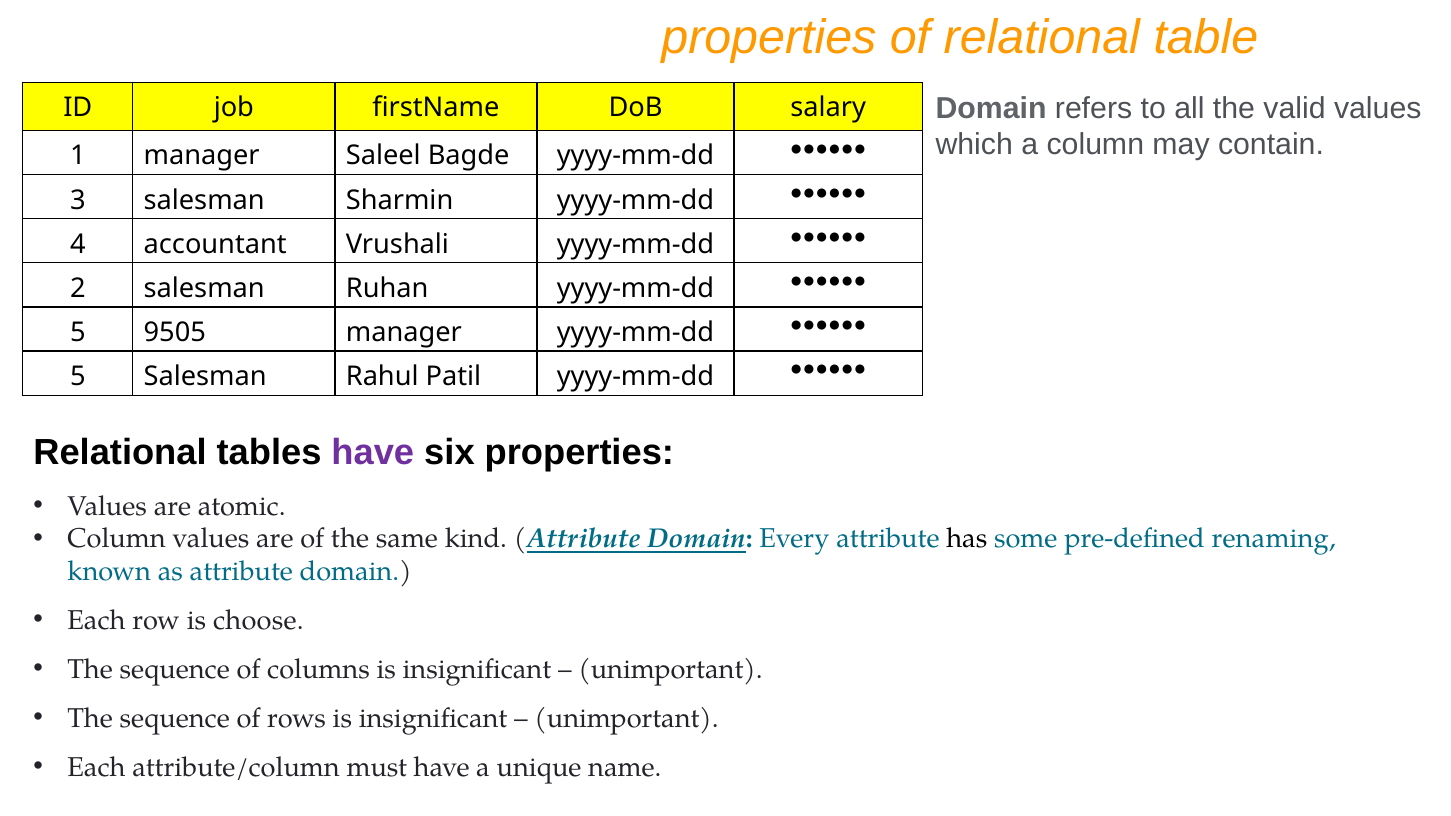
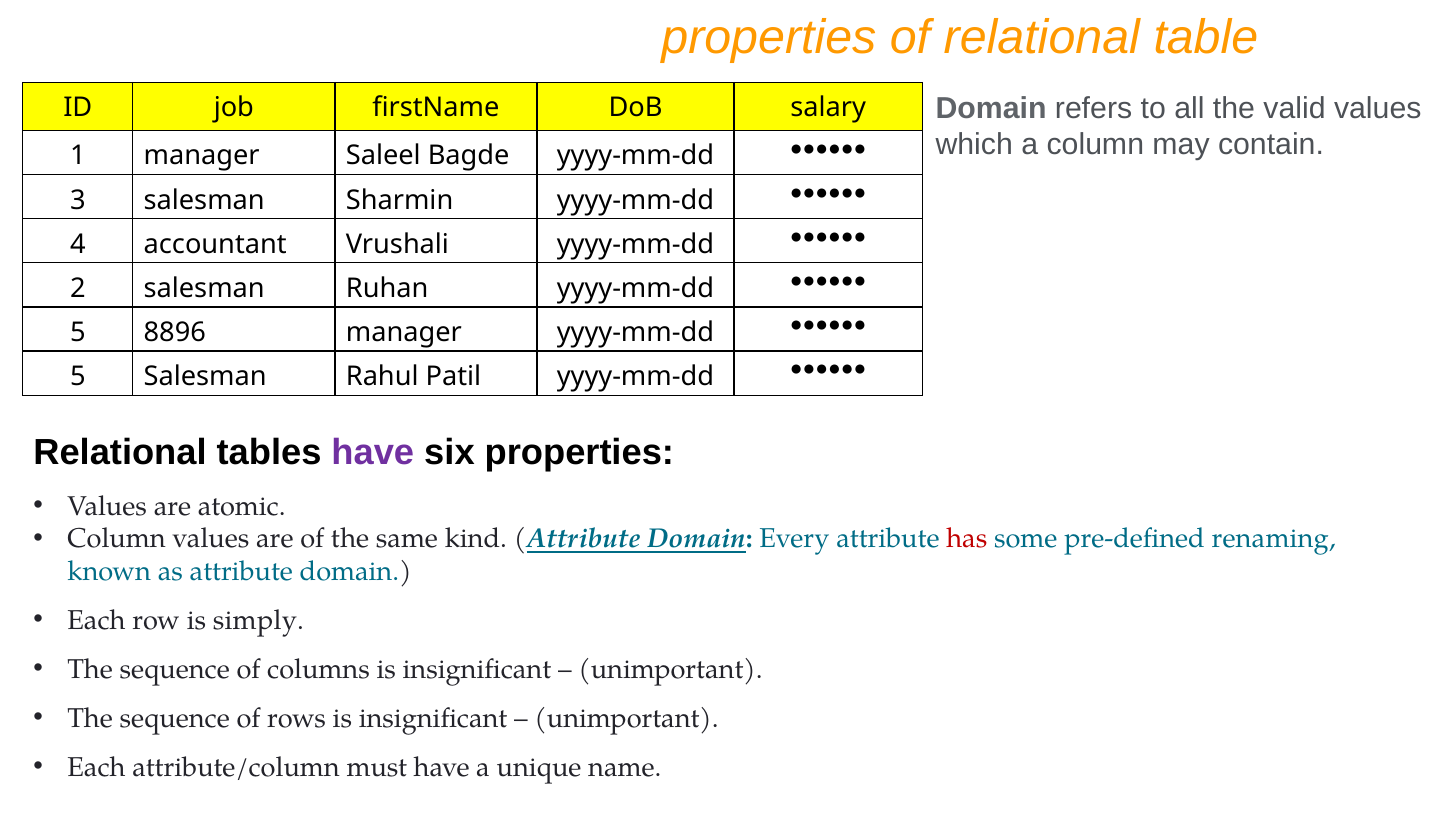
9505: 9505 -> 8896 (175, 332)
has colour: black -> red (967, 539)
choose: choose -> simply (258, 621)
